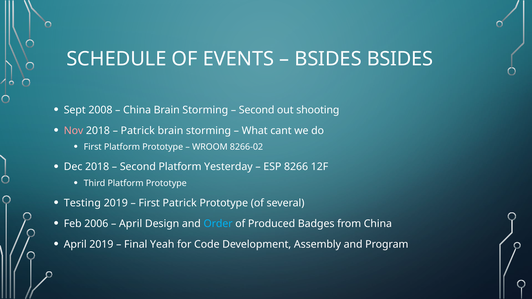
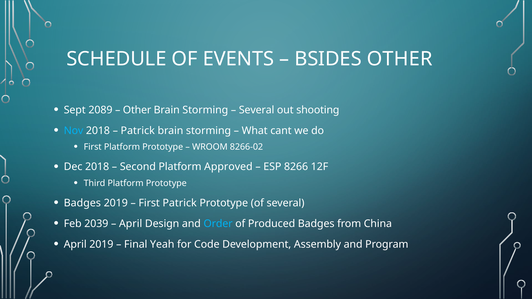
BSIDES BSIDES: BSIDES -> OTHER (400, 59)
2008: 2008 -> 2089 (100, 110)
China: China -> Other (137, 110)
Second: Second -> Several (257, 110)
Nov colour: pink -> light blue (74, 131)
Yesterday: Yesterday -> Approved (228, 167)
Testing: Testing -> Badges (82, 203)
2006: 2006 -> 2039 (96, 224)
